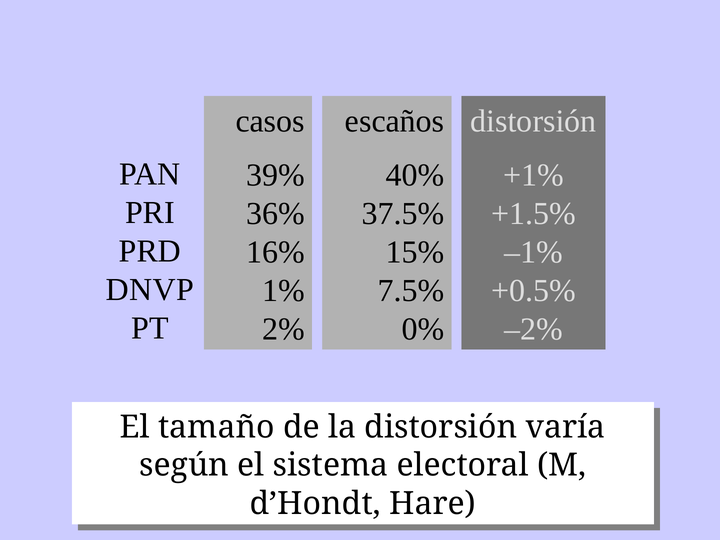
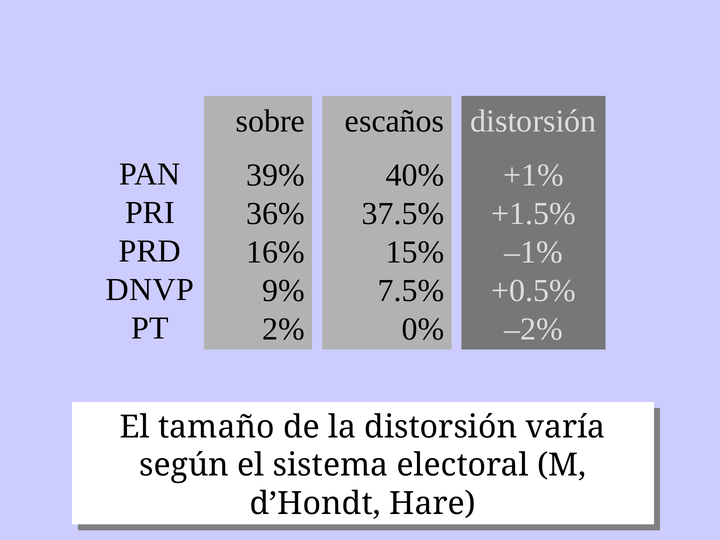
casos: casos -> sobre (270, 121)
1%: 1% -> 9% (284, 291)
